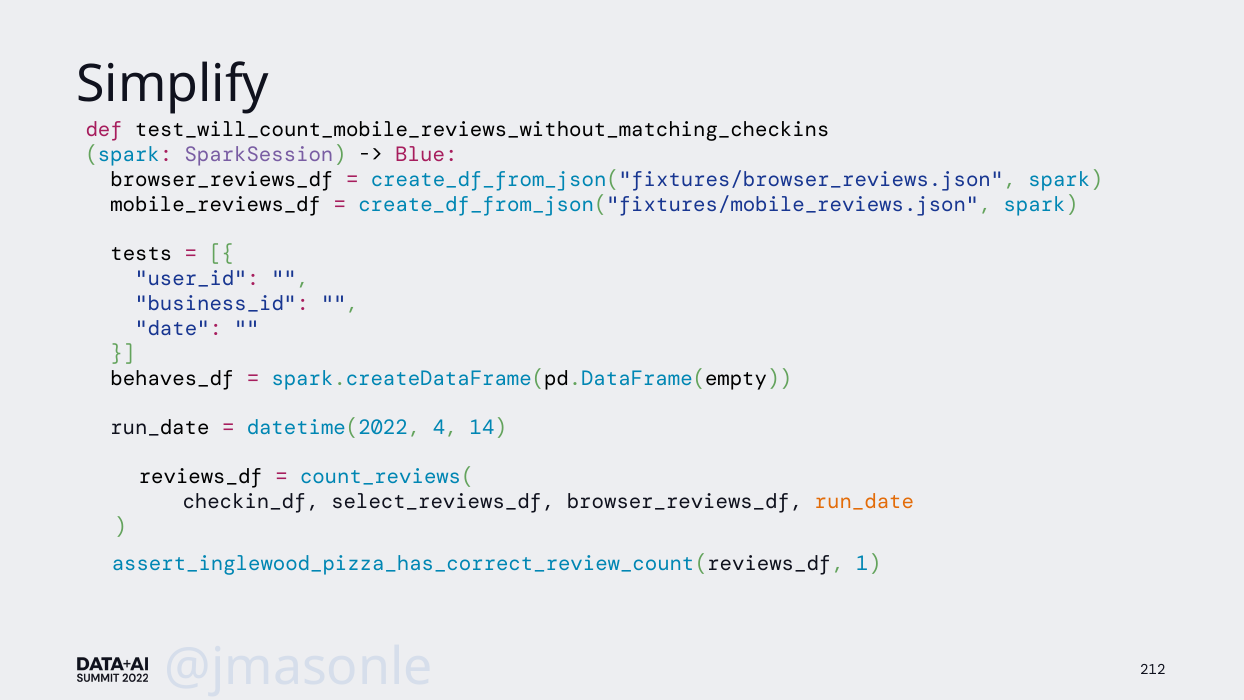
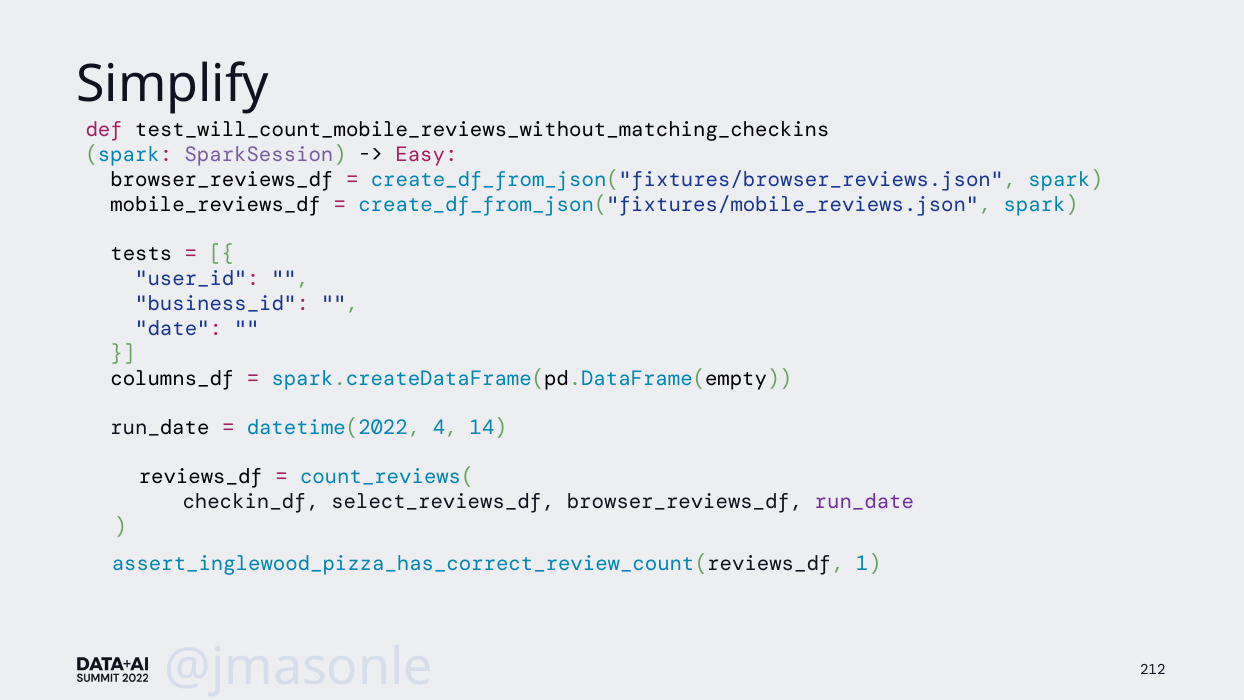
Blue: Blue -> Easy (426, 154)
behaves_df: behaves_df -> columns_df (172, 378)
run_date colour: orange -> purple (864, 502)
